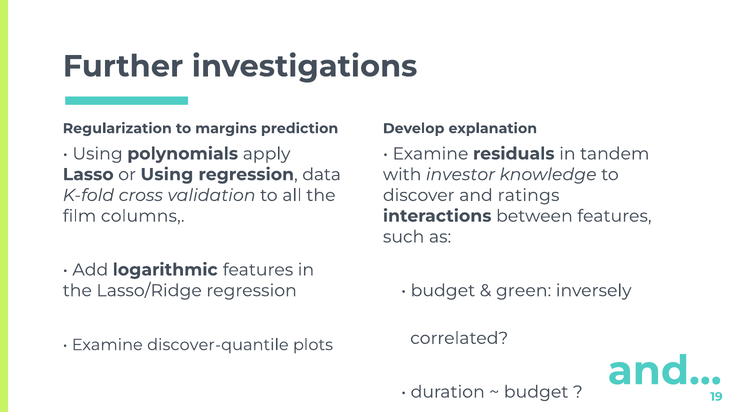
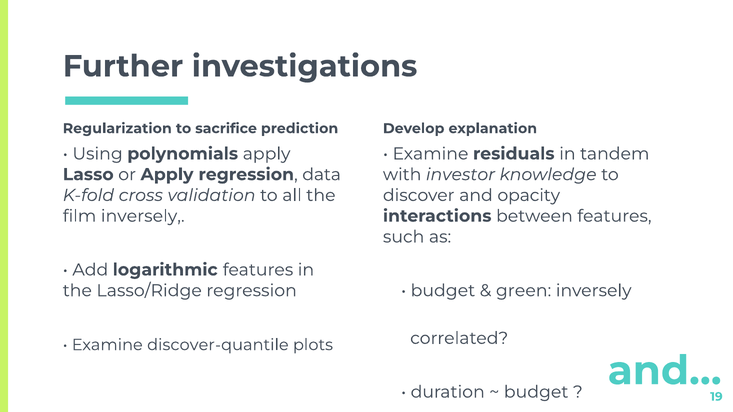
margins: margins -> sacrifice (226, 129)
or Using: Using -> Apply (167, 175)
ratings: ratings -> opacity (529, 195)
film columns: columns -> inversely (143, 216)
